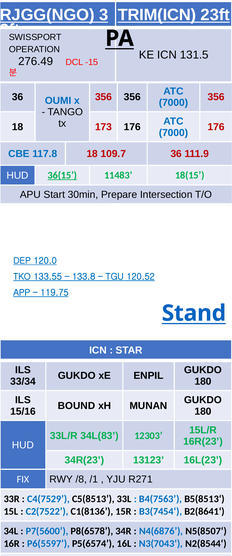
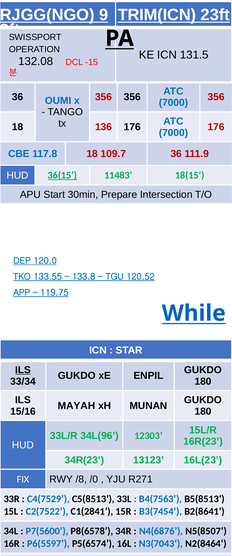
3: 3 -> 9 (104, 15)
276.49: 276.49 -> 132.08 (36, 61)
173: 173 -> 136 (103, 127)
Stand: Stand -> While (194, 313)
ILS underline: none -> present (23, 369)
BOUND: BOUND -> MAYAH (76, 405)
34L(83: 34L(83 -> 34L(96 (100, 435)
/1: /1 -> /0 (94, 479)
C1(8136: C1(8136 -> C1(2841 (92, 511)
N2(8544‘: N2(8544‘ -> N2(8464‘ (206, 543)
